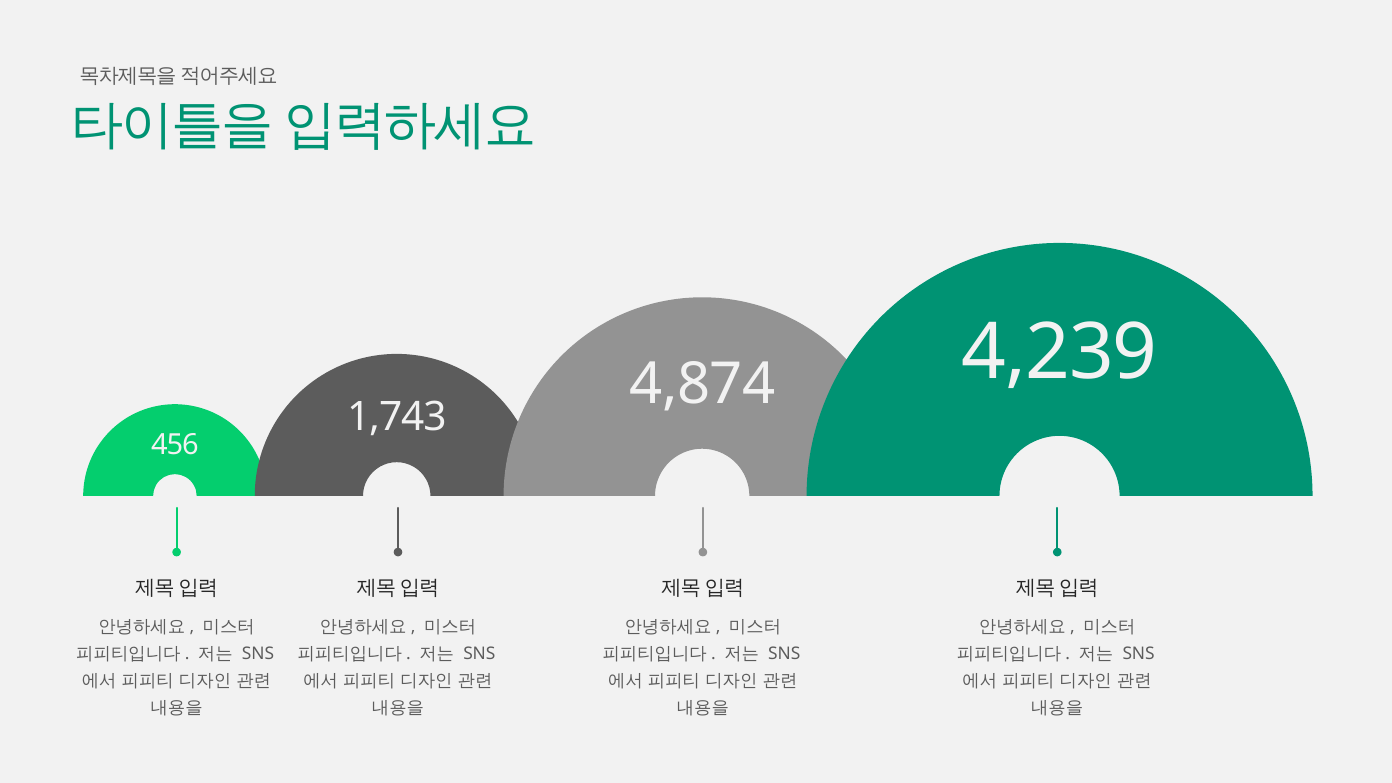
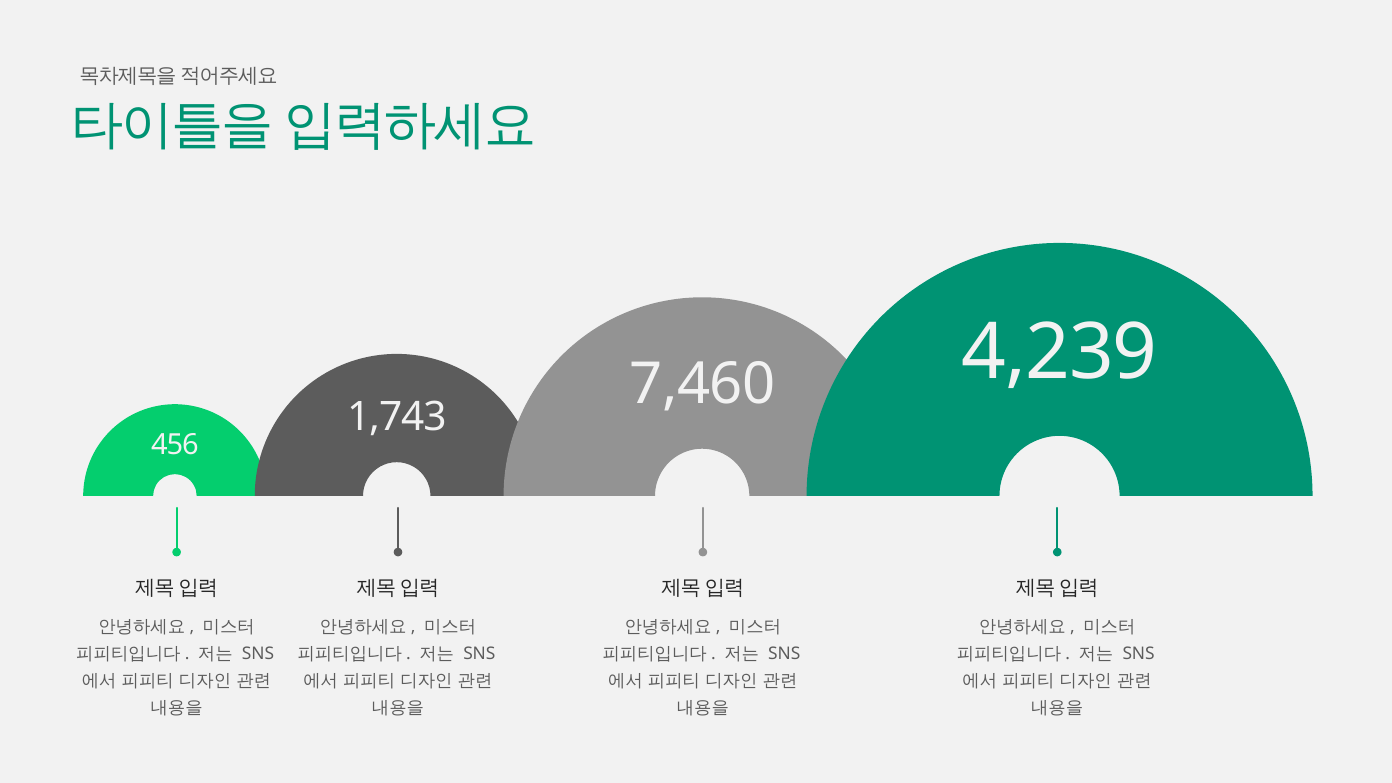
4,874: 4,874 -> 7,460 (702, 384)
